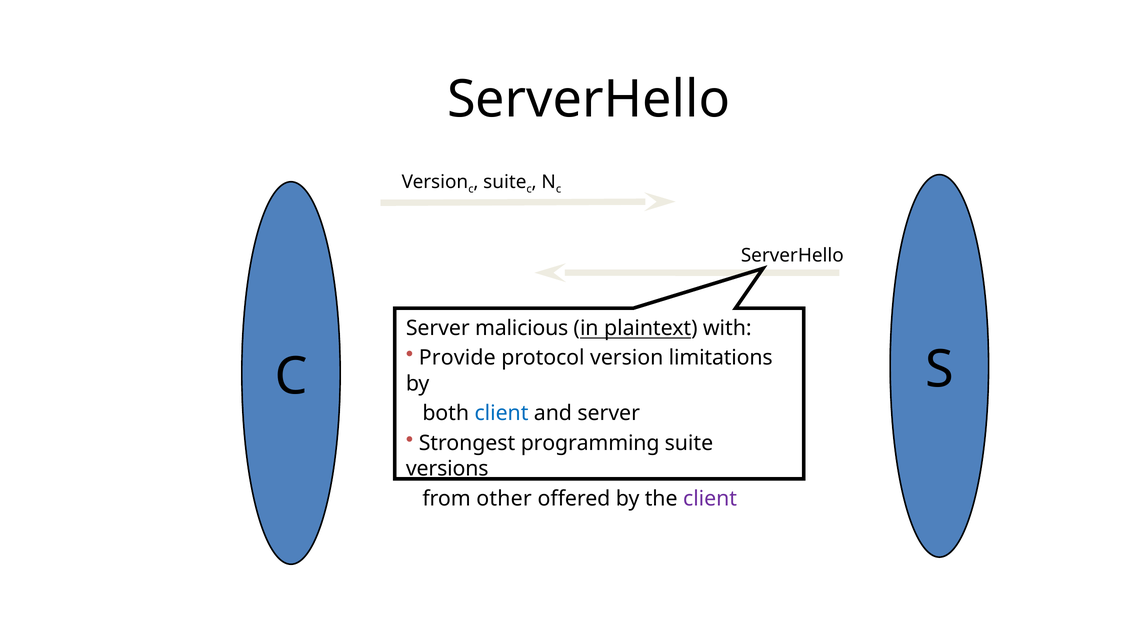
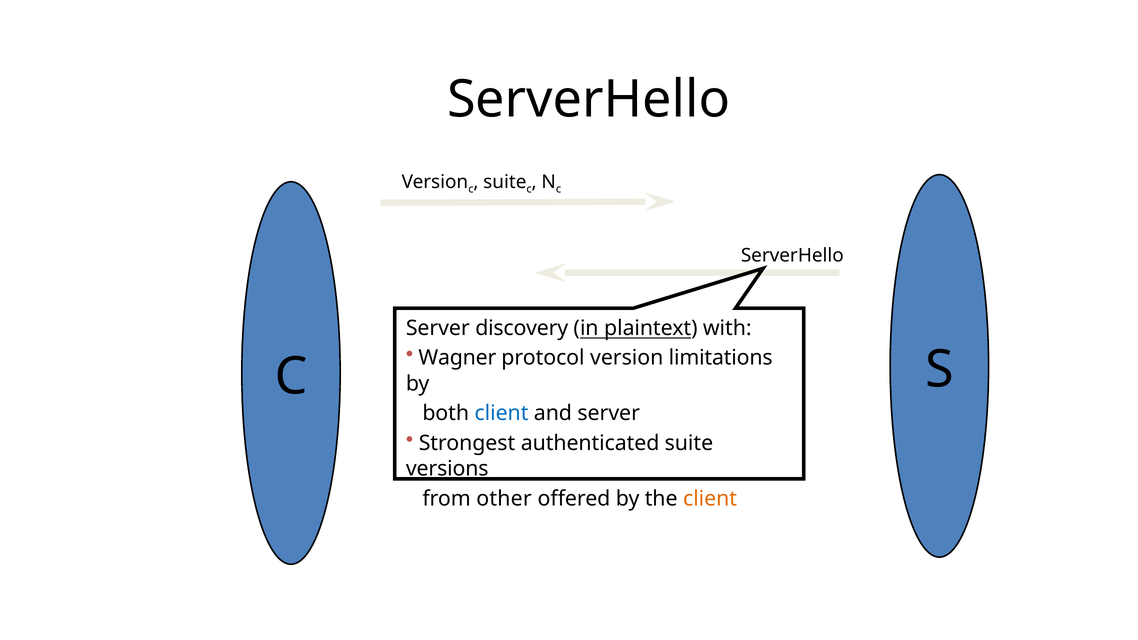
malicious: malicious -> discovery (522, 328)
Provide: Provide -> Wagner (457, 358)
programming: programming -> authenticated (590, 443)
client colour: purple -> orange (710, 499)
